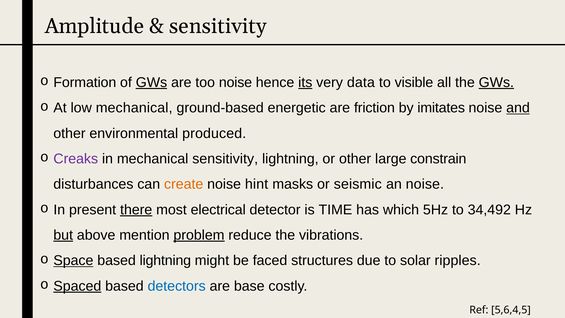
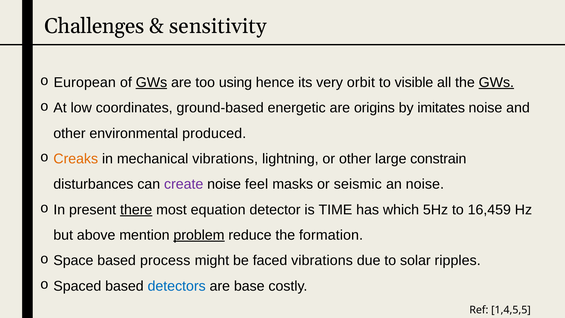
Amplitude: Amplitude -> Challenges (94, 26)
Formation: Formation -> European (85, 82)
too noise: noise -> using (235, 82)
its underline: present -> none (305, 82)
data: data -> orbit (361, 82)
low mechanical: mechanical -> coordinates (134, 108)
friction: friction -> origins (374, 108)
and underline: present -> none (518, 108)
Creaks colour: purple -> orange (76, 159)
mechanical sensitivity: sensitivity -> vibrations (225, 159)
create colour: orange -> purple (184, 184)
hint: hint -> feel (257, 184)
electrical: electrical -> equation (218, 210)
34,492: 34,492 -> 16,459 (489, 210)
but underline: present -> none (63, 235)
vibrations: vibrations -> formation (331, 235)
Space underline: present -> none (73, 260)
based lightning: lightning -> process (165, 260)
faced structures: structures -> vibrations (322, 260)
Spaced underline: present -> none (77, 286)
5,6,4,5: 5,6,4,5 -> 1,4,5,5 (511, 310)
